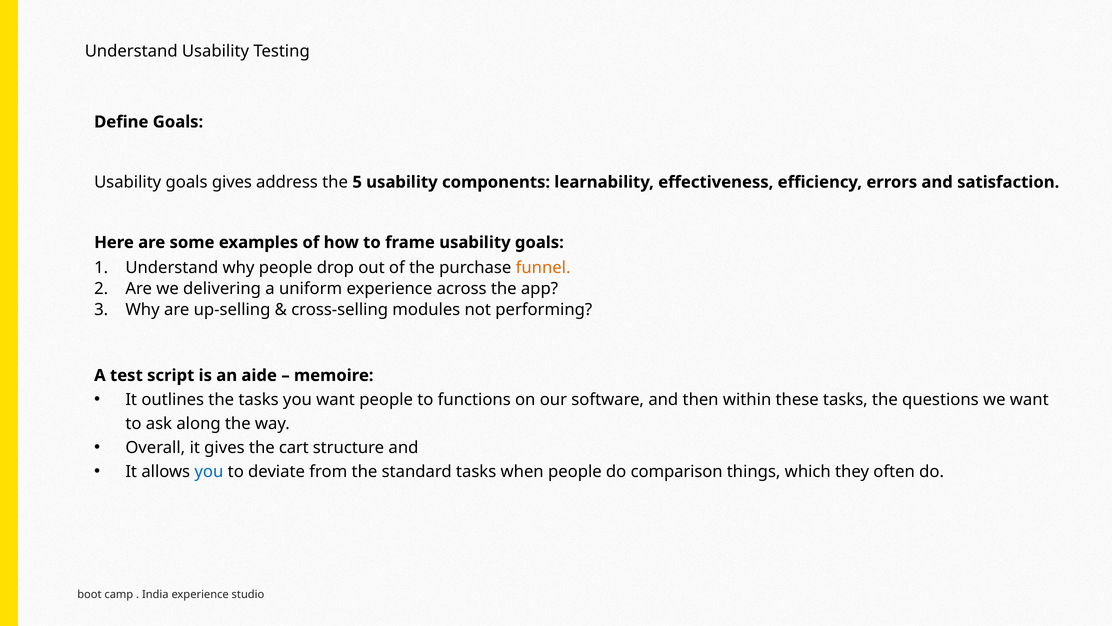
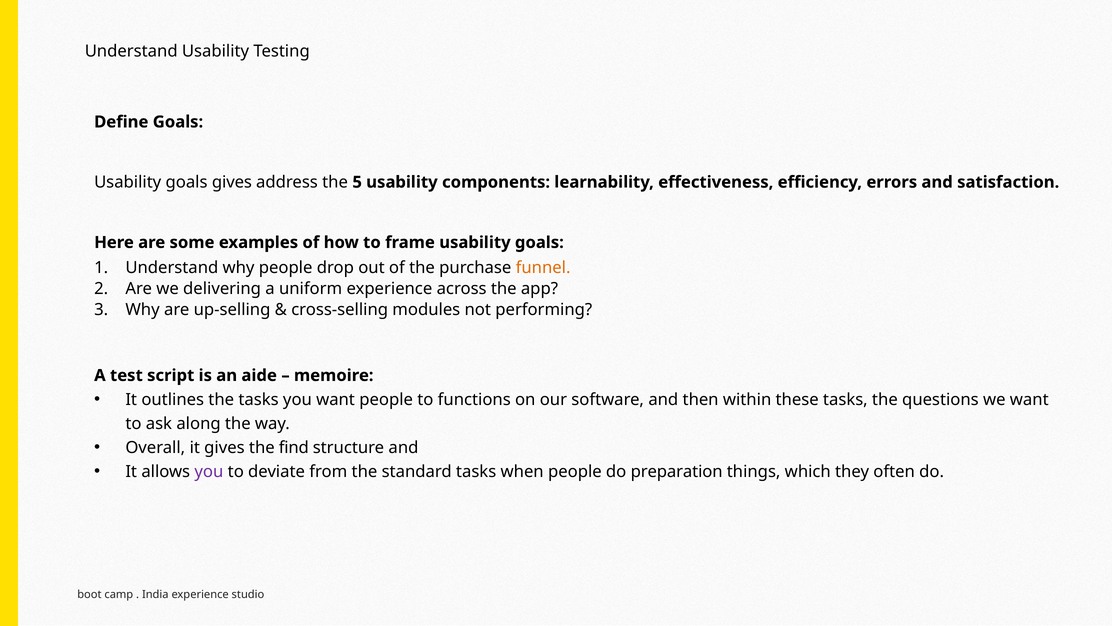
cart: cart -> find (294, 447)
you colour: blue -> purple (209, 471)
comparison: comparison -> preparation (677, 471)
